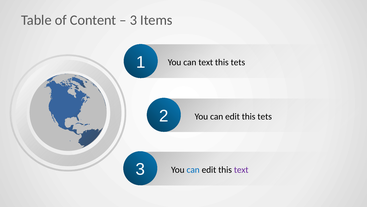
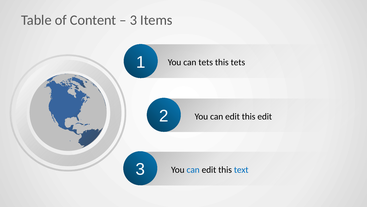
can text: text -> tets (206, 62)
edit this tets: tets -> edit (265, 116)
text colour: purple -> blue (241, 169)
